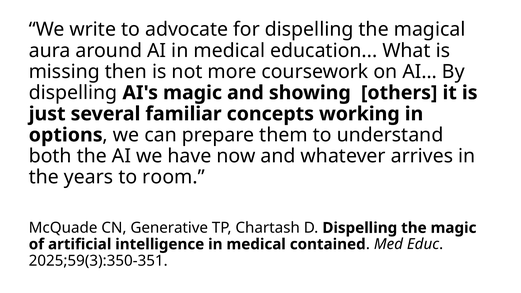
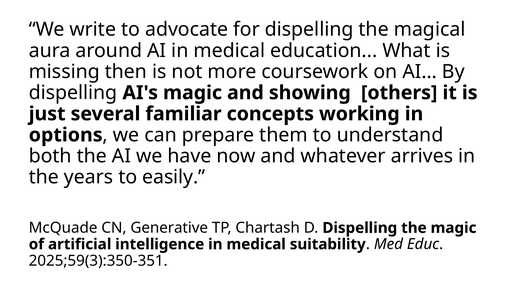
room: room -> easily (174, 177)
contained: contained -> suitability (328, 244)
